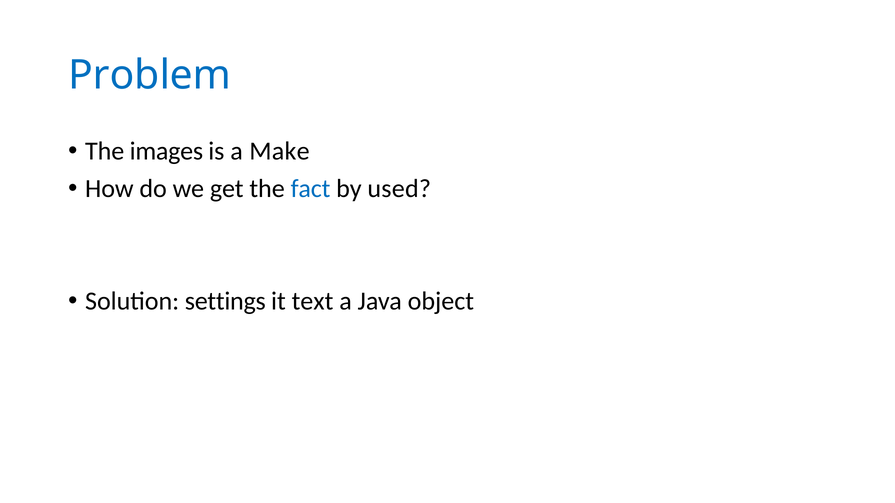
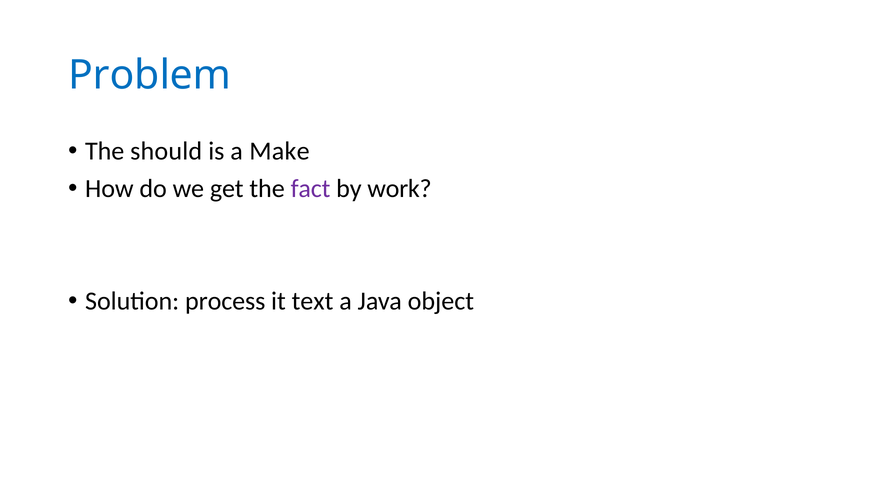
images: images -> should (166, 151)
fact colour: blue -> purple (311, 189)
used: used -> work (399, 189)
settings: settings -> process (225, 301)
